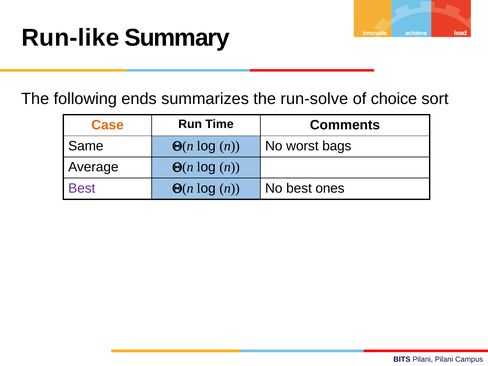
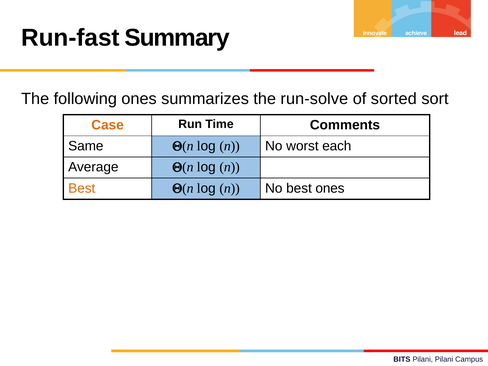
Run-like: Run-like -> Run-fast (70, 38)
following ends: ends -> ones (139, 99)
choice: choice -> sorted (394, 99)
bags: bags -> each (337, 146)
Best colour: purple -> orange (82, 188)
